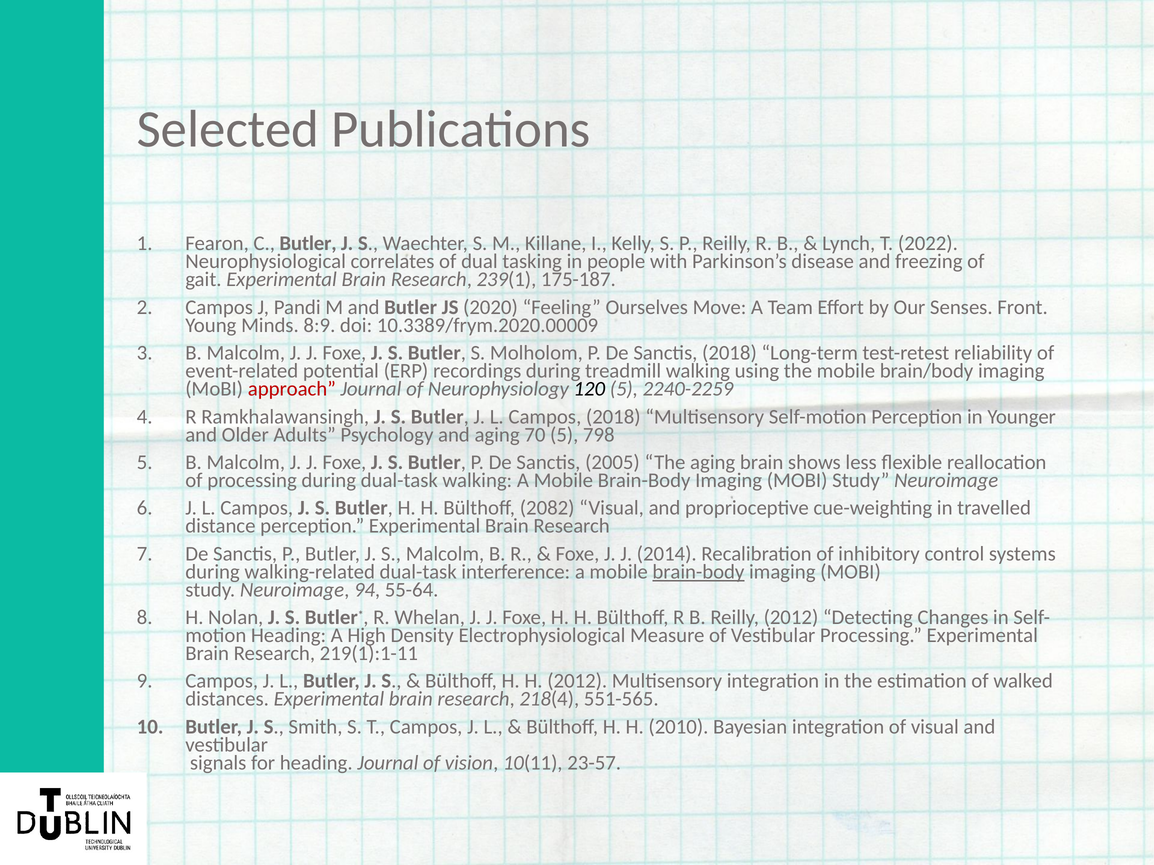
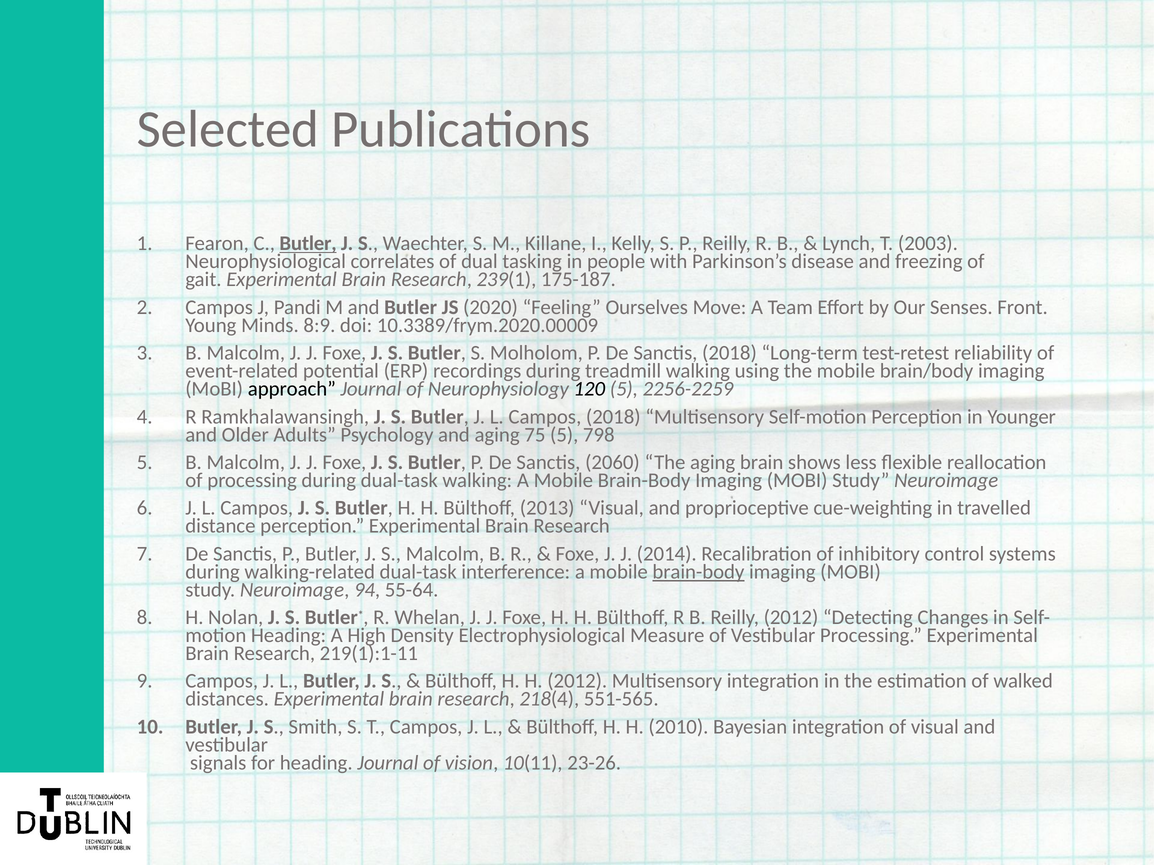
Butler underline: none -> present (308, 244)
2022: 2022 -> 2003 (928, 244)
approach colour: red -> black (292, 389)
2240-2259: 2240-2259 -> 2256-2259 (688, 389)
70: 70 -> 75 (535, 435)
2005: 2005 -> 2060 (612, 463)
2082: 2082 -> 2013 (547, 508)
23-57: 23-57 -> 23-26 (594, 763)
